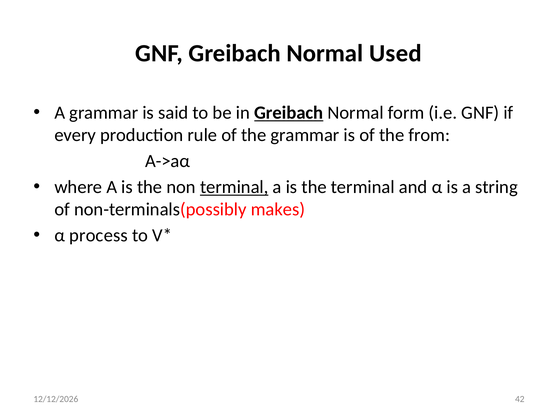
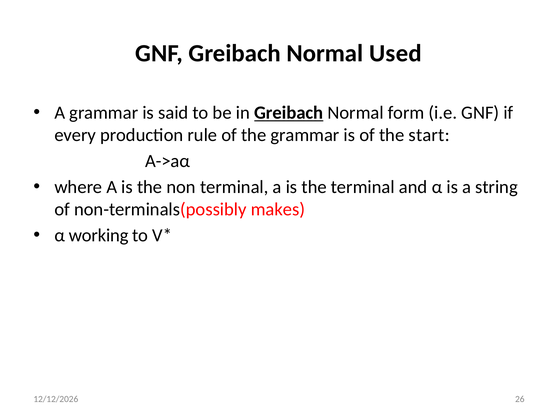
from: from -> start (429, 135)
terminal underline: present -> none (234, 187)
process: process -> working (99, 236)
42: 42 -> 26 (520, 400)
